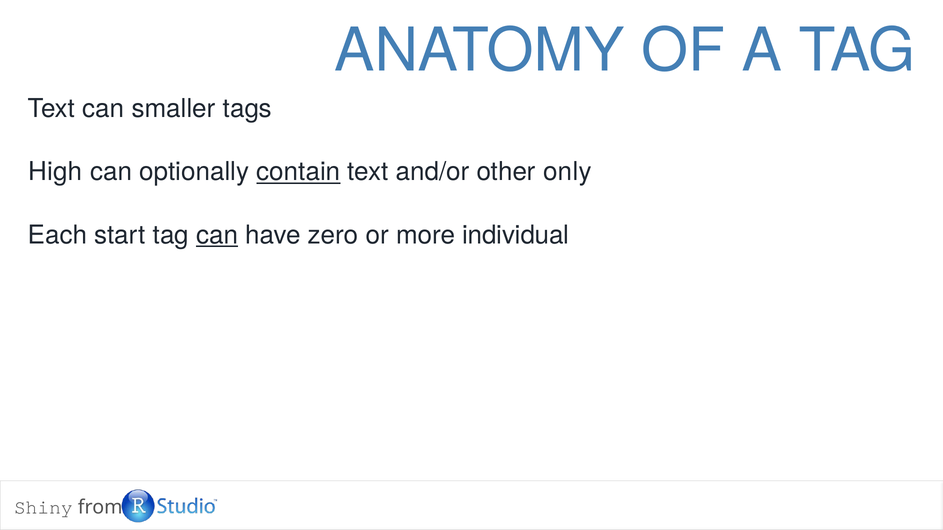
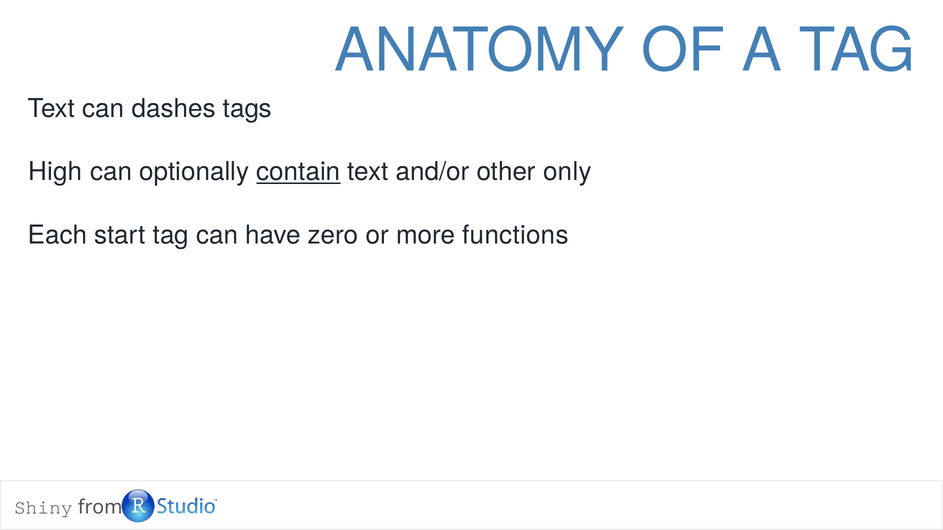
smaller: smaller -> dashes (174, 109)
can underline: present -> none (217, 235)
individual: individual -> functions (516, 235)
